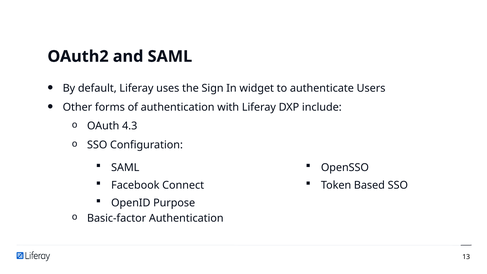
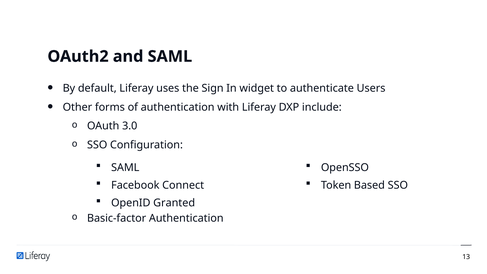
4.3: 4.3 -> 3.0 (130, 126)
Purpose: Purpose -> Granted (174, 203)
